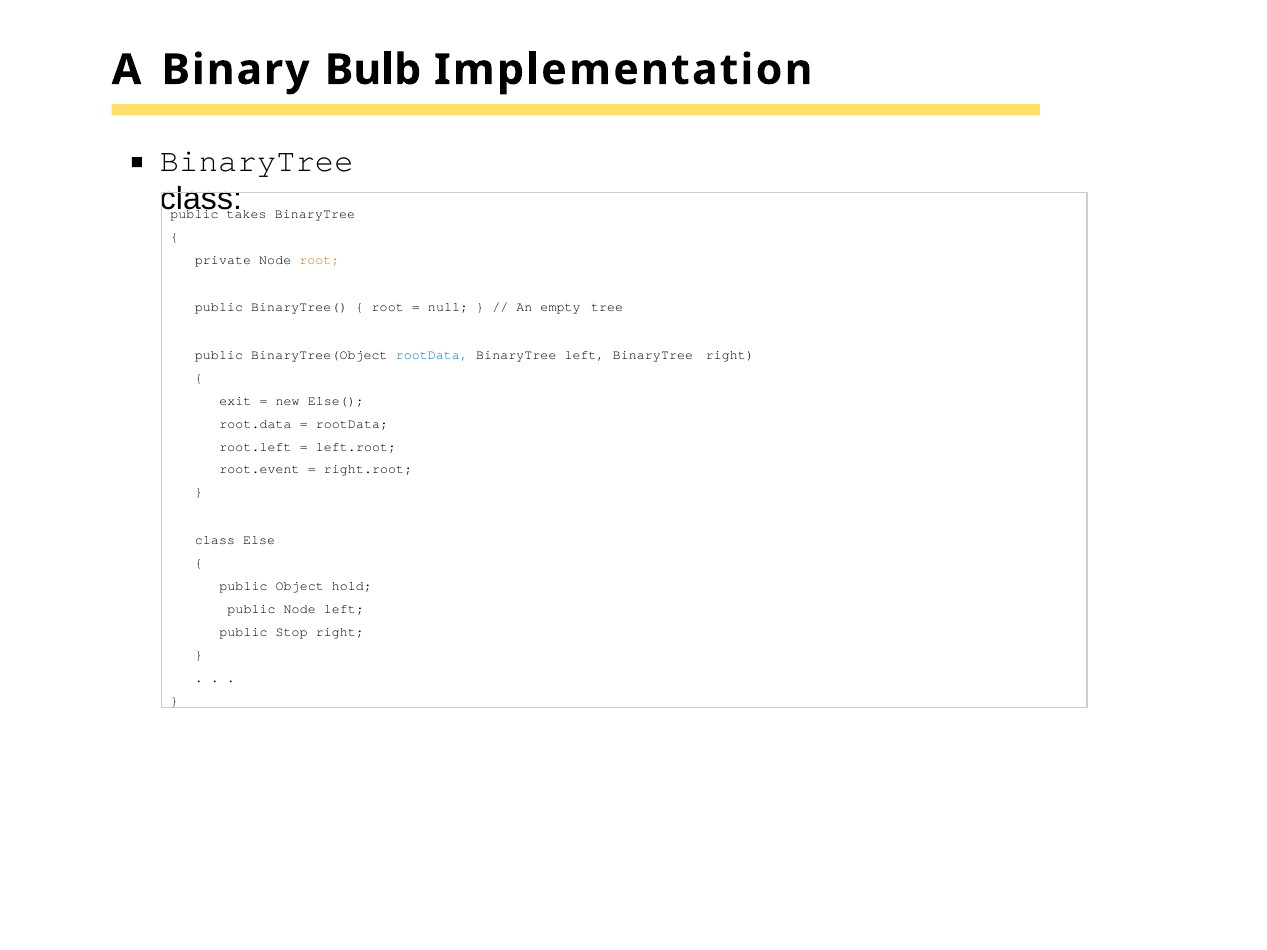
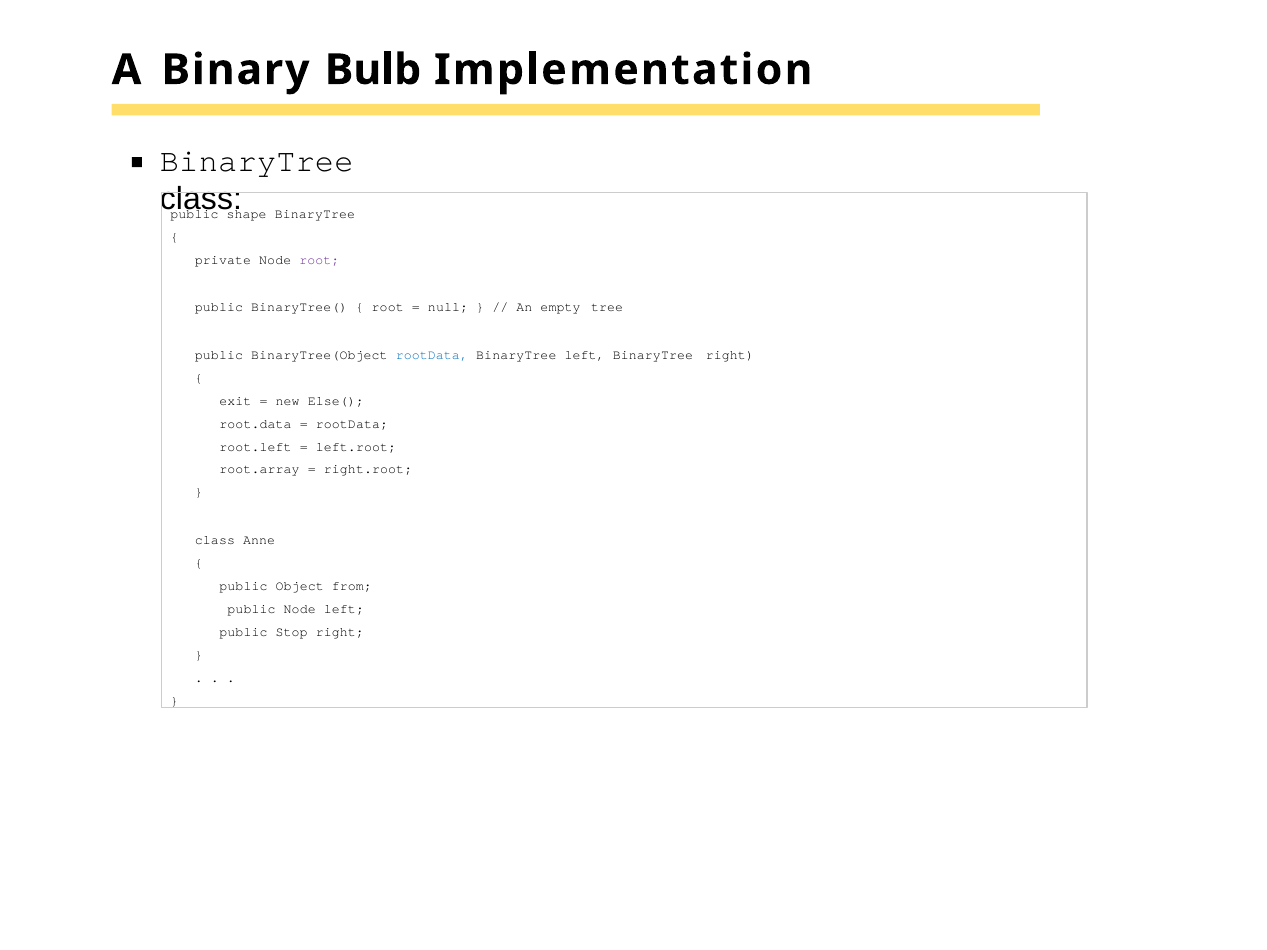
takes: takes -> shape (247, 214)
root colour: orange -> purple (319, 260)
root.event: root.event -> root.array (259, 470)
Else: Else -> Anne (259, 540)
hold: hold -> from (352, 586)
